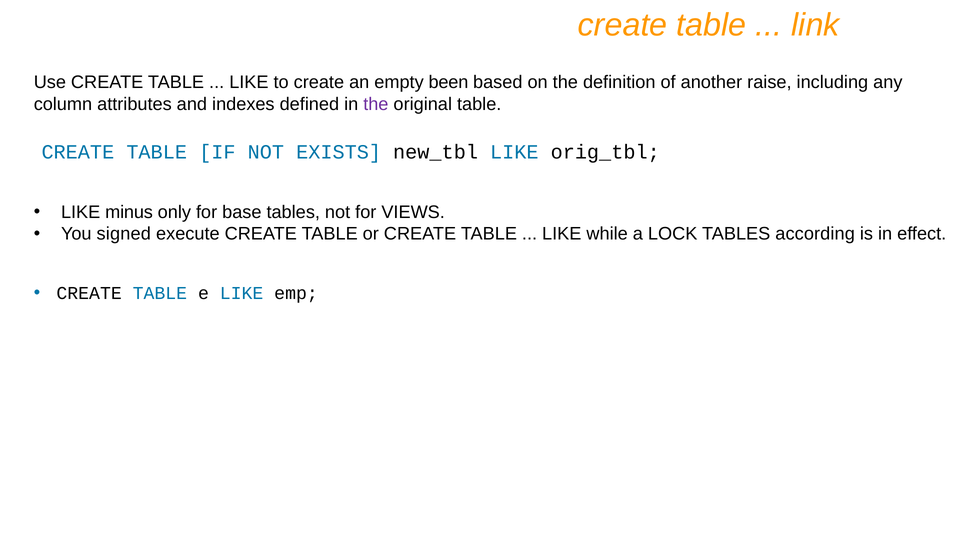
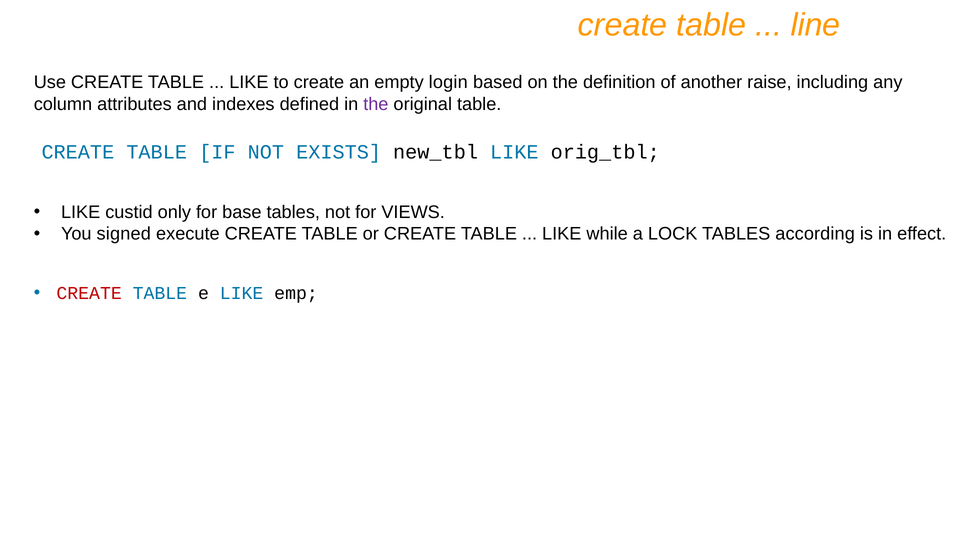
link: link -> line (816, 25)
been: been -> login (448, 82)
minus: minus -> custid (129, 212)
CREATE colour: black -> red (89, 293)
